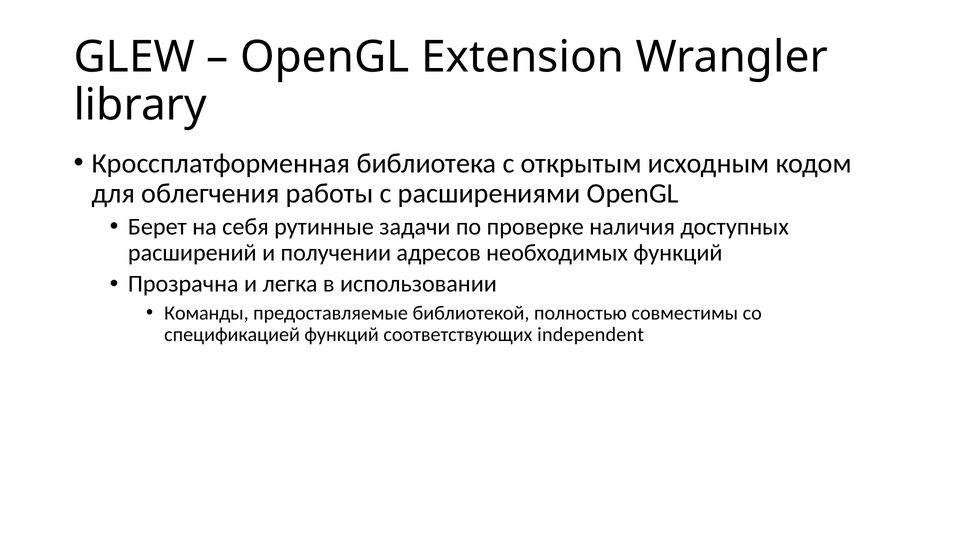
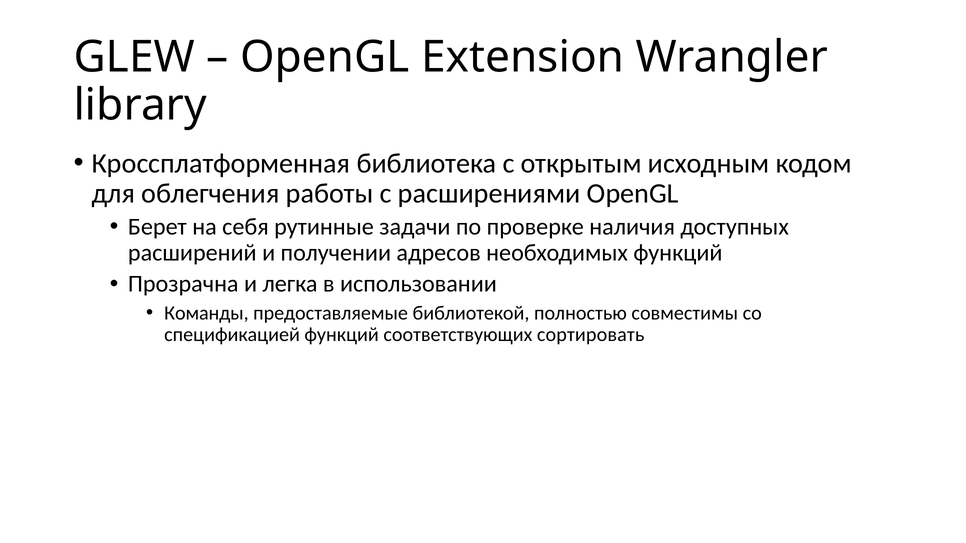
independent: independent -> сортировать (591, 335)
